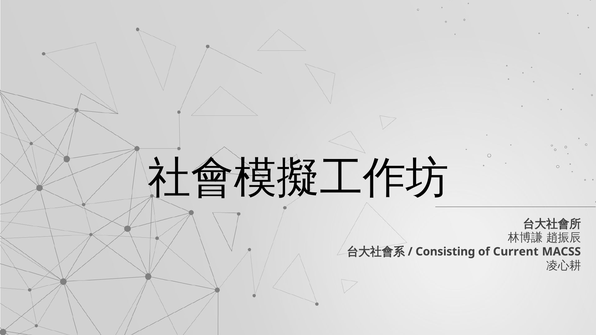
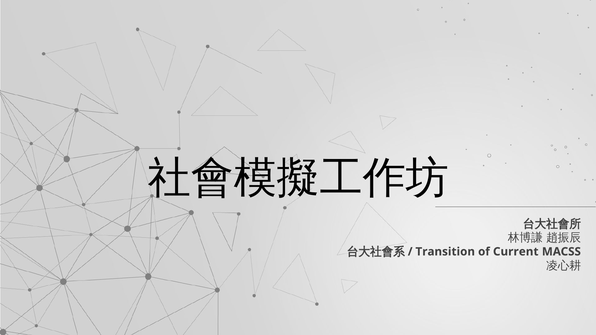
Consisting: Consisting -> Transition (445, 252)
